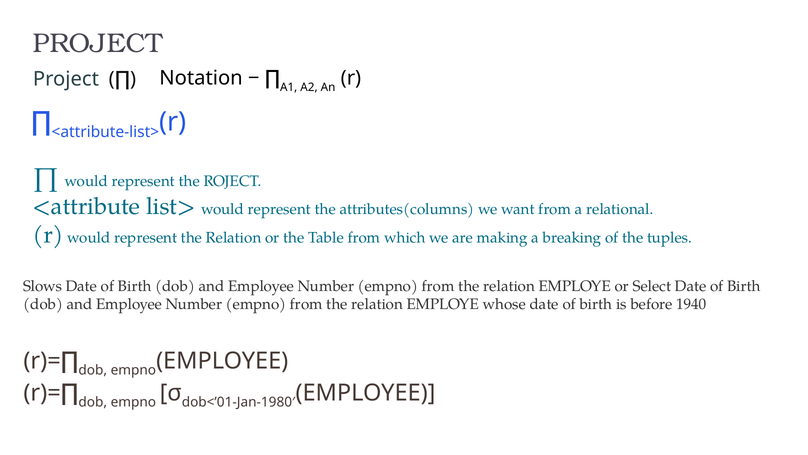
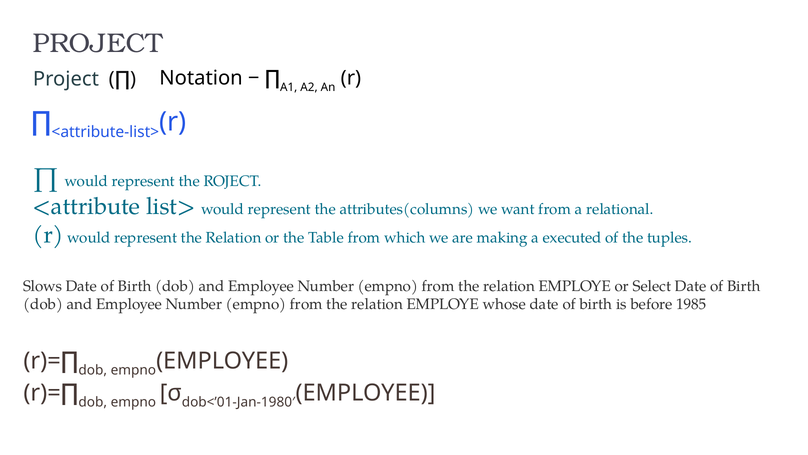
breaking: breaking -> executed (572, 237)
1940: 1940 -> 1985 (691, 304)
